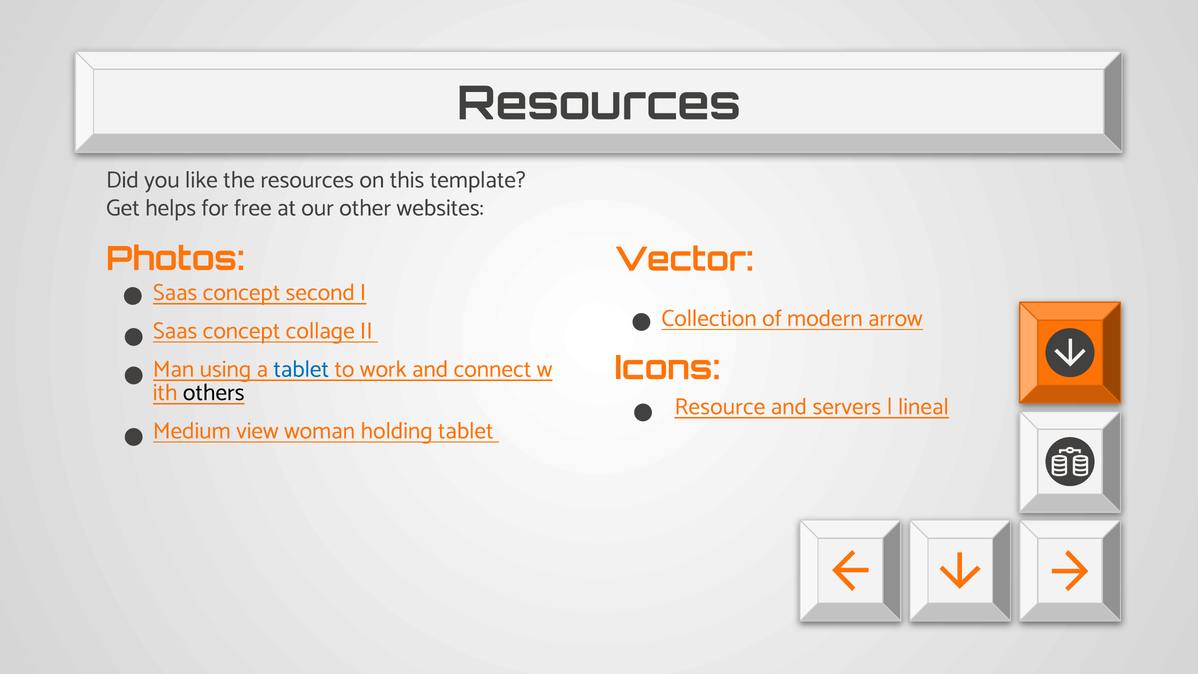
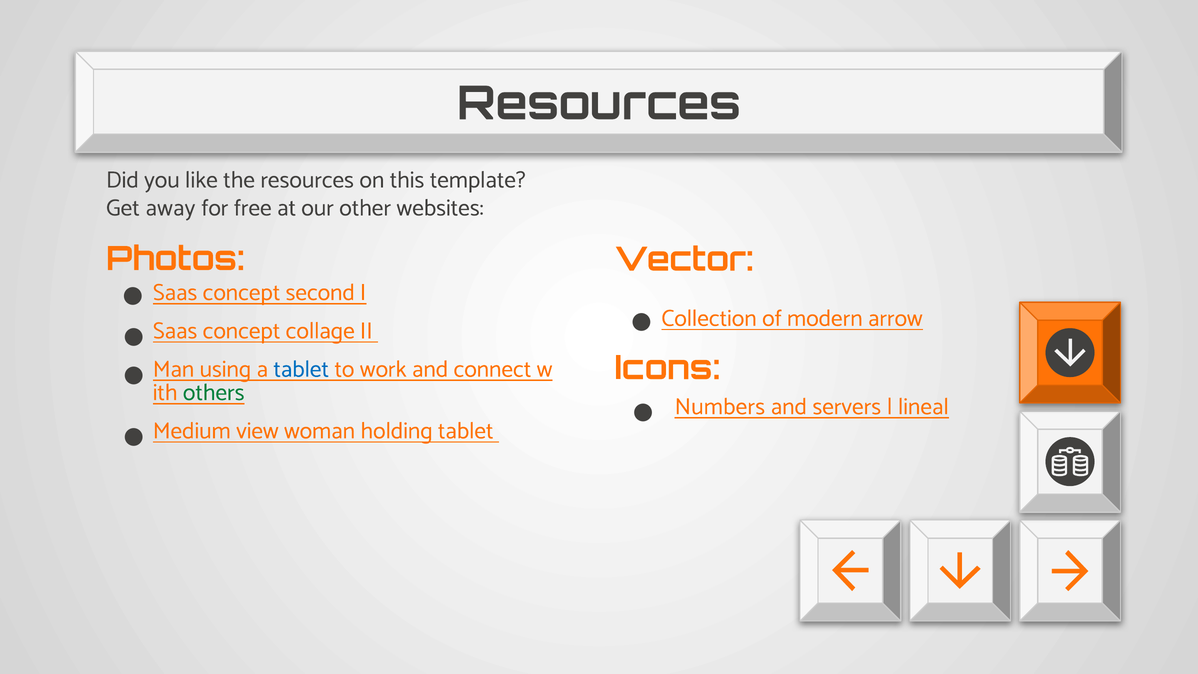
helps: helps -> away (170, 208)
others colour: black -> green (214, 392)
Resource: Resource -> Numbers (720, 406)
